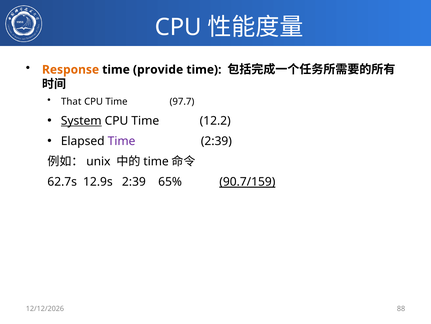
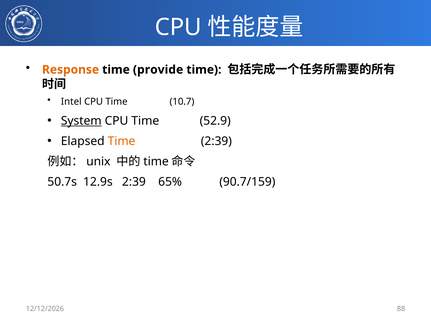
That: That -> Intel (71, 101)
97.7: 97.7 -> 10.7 (182, 101)
12.2: 12.2 -> 52.9 (215, 121)
Time colour: purple -> orange (122, 141)
62.7s: 62.7s -> 50.7s (62, 182)
90.7/159 underline: present -> none (247, 182)
